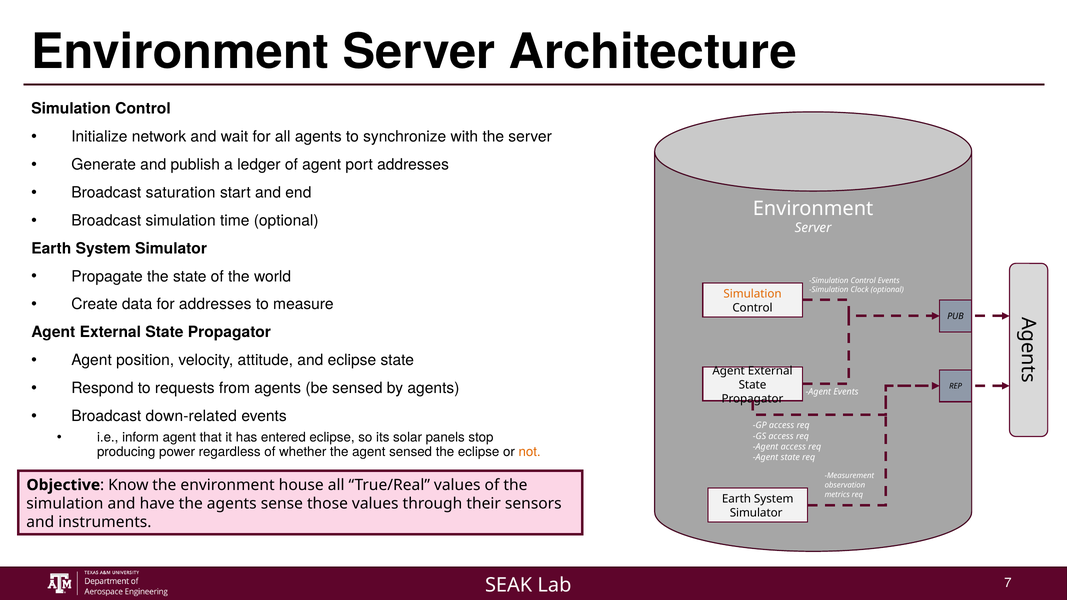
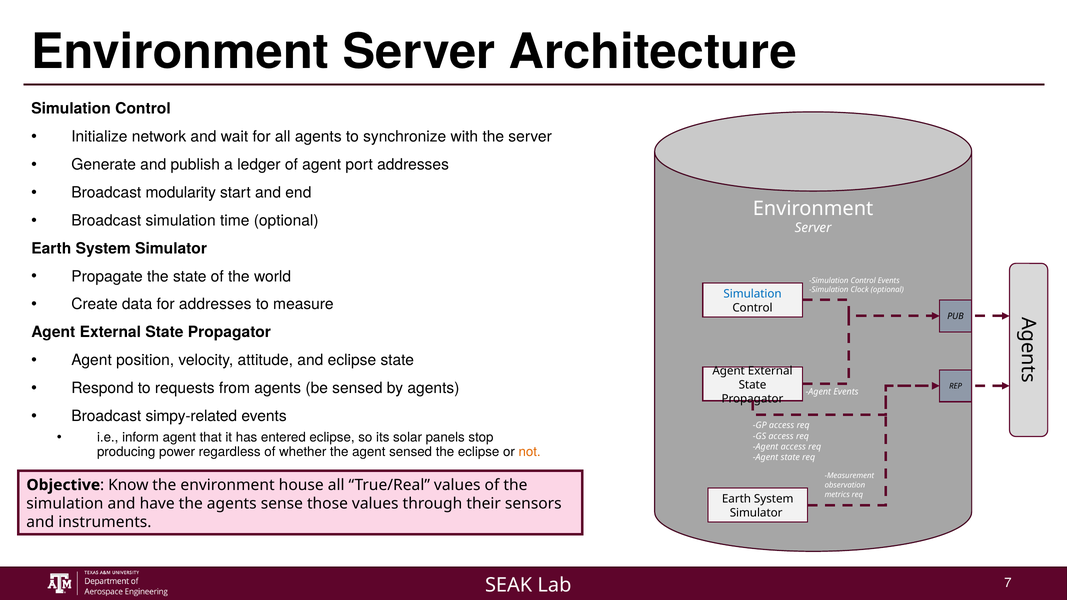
saturation: saturation -> modularity (181, 193)
Simulation colour: orange -> blue (753, 294)
down-related: down-related -> simpy-related (191, 416)
